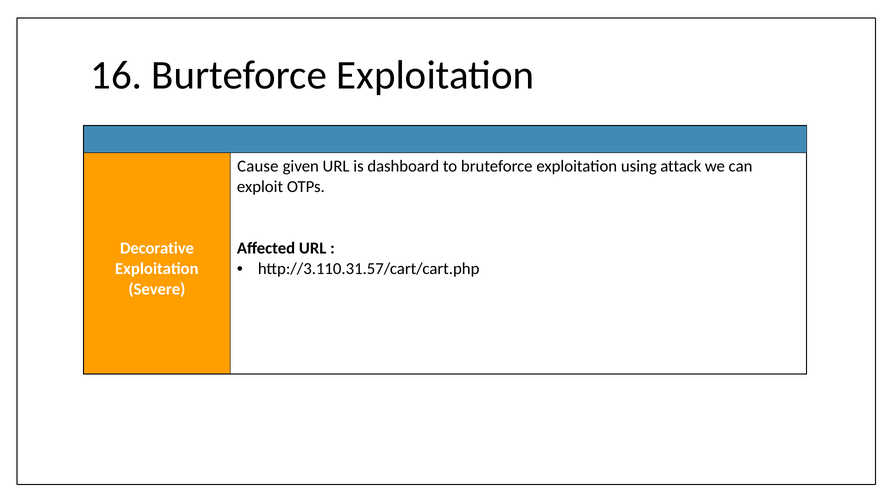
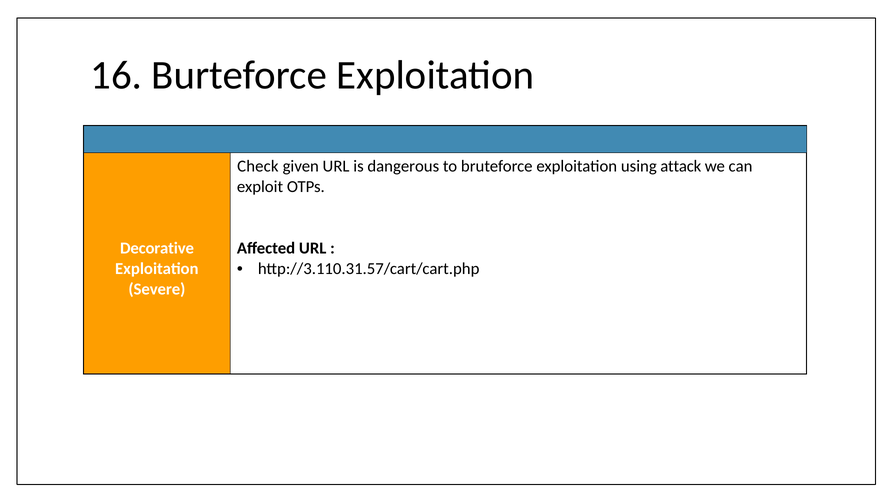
Cause: Cause -> Check (258, 167)
dashboard: dashboard -> dangerous (403, 167)
